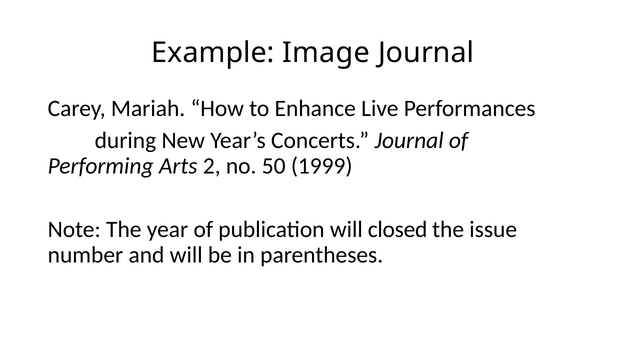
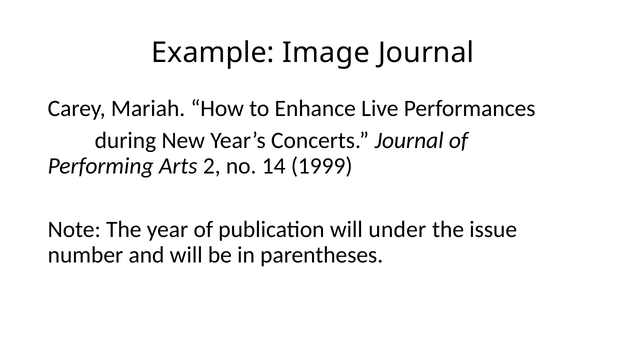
50: 50 -> 14 (274, 166)
closed: closed -> under (397, 230)
